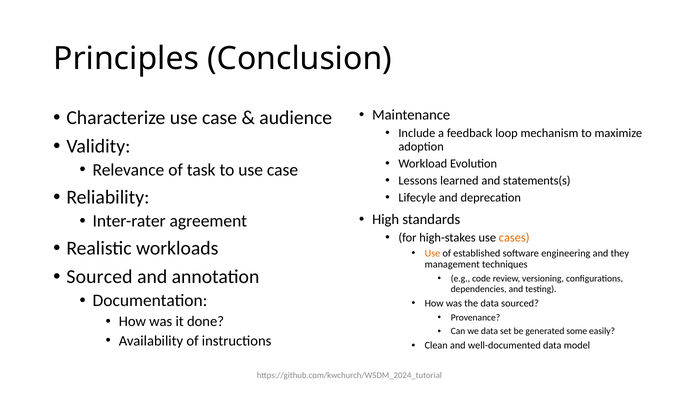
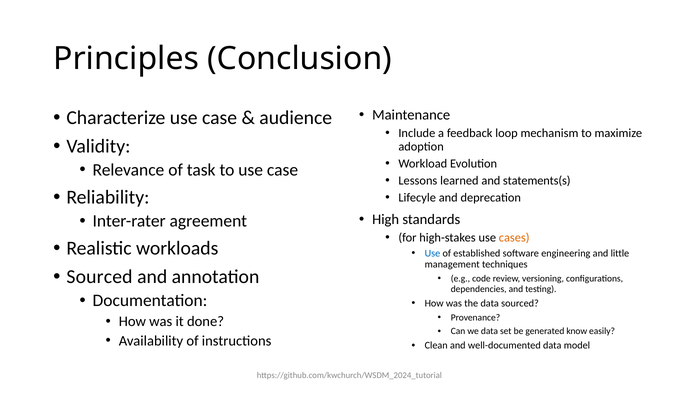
Use colour: orange -> blue (432, 254)
they: they -> little (620, 254)
some: some -> know (577, 331)
